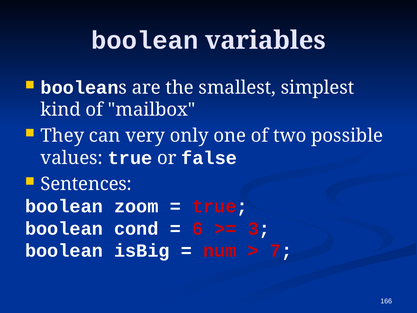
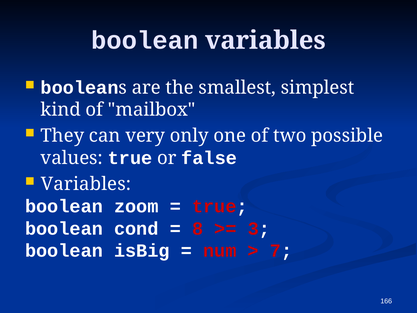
Sentences: Sentences -> Variables (86, 184)
6: 6 -> 8 (198, 228)
